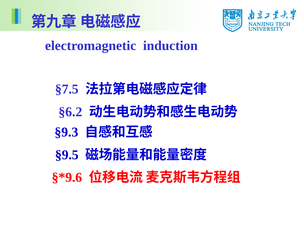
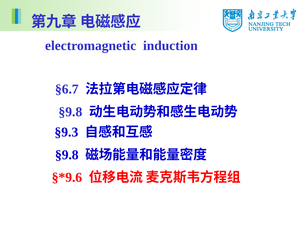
§7.5: §7.5 -> §6.7 (67, 89)
§6.2: §6.2 -> §9.8 (71, 112)
§9.5: §9.5 -> §9.8 (67, 155)
